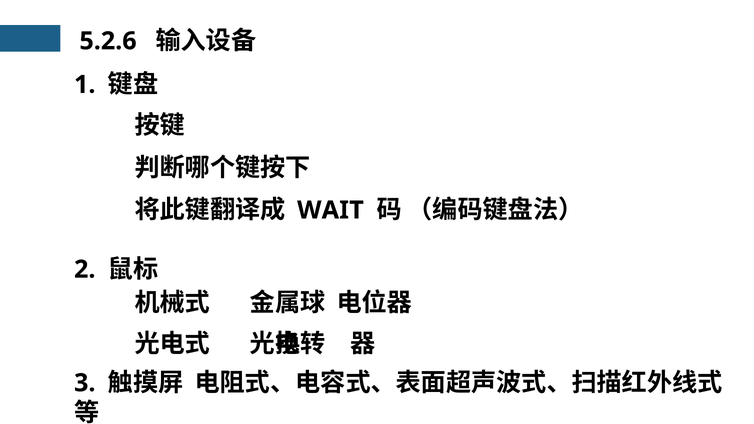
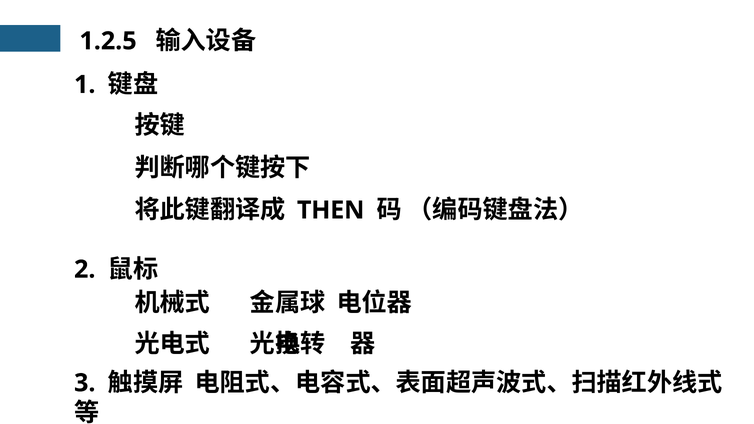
5.2.6: 5.2.6 -> 1.2.5 (108, 41)
WAIT: WAIT -> THEN (331, 210)
